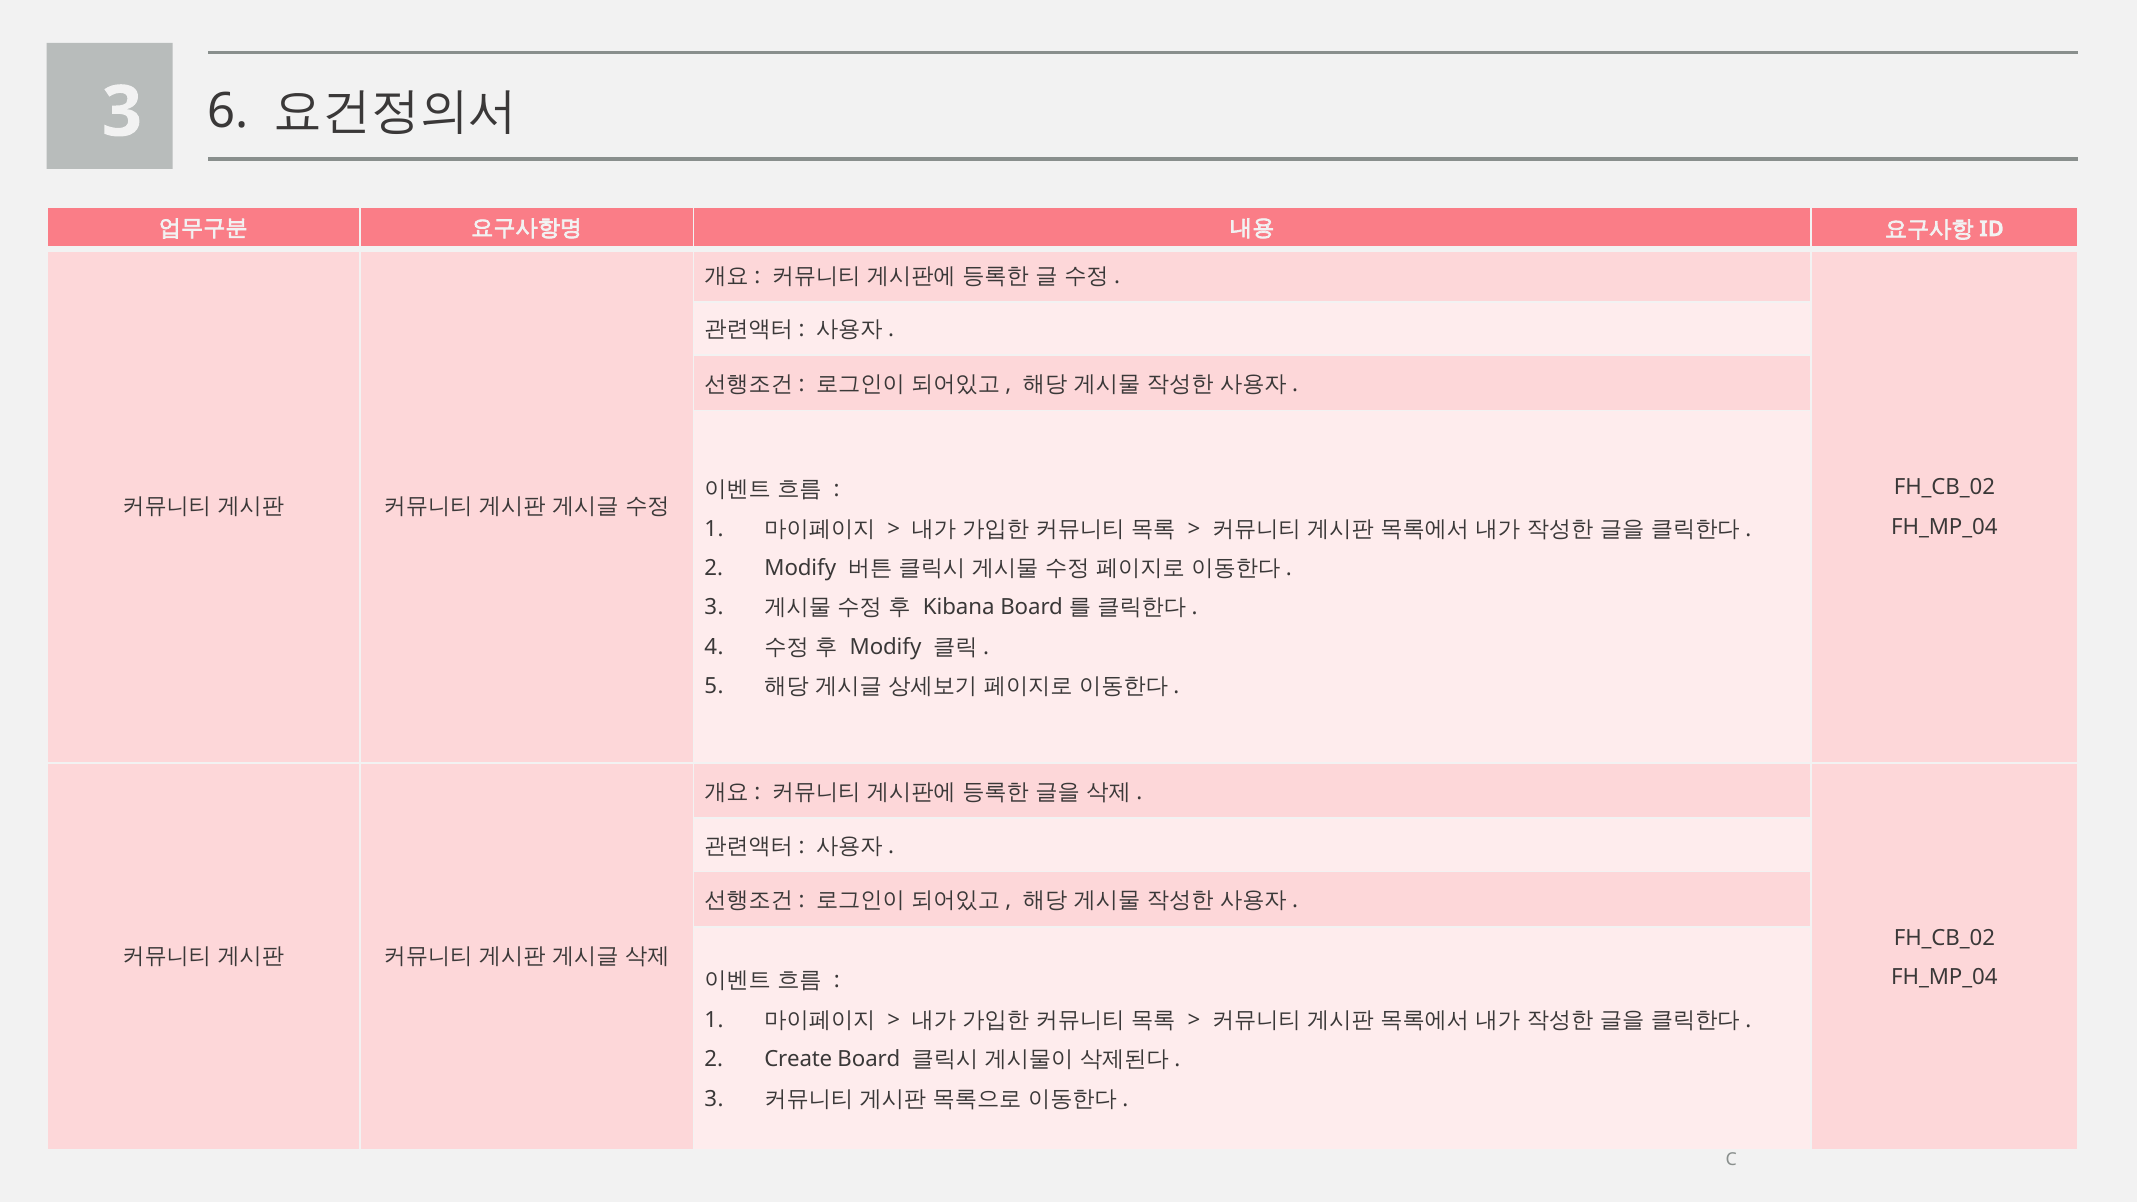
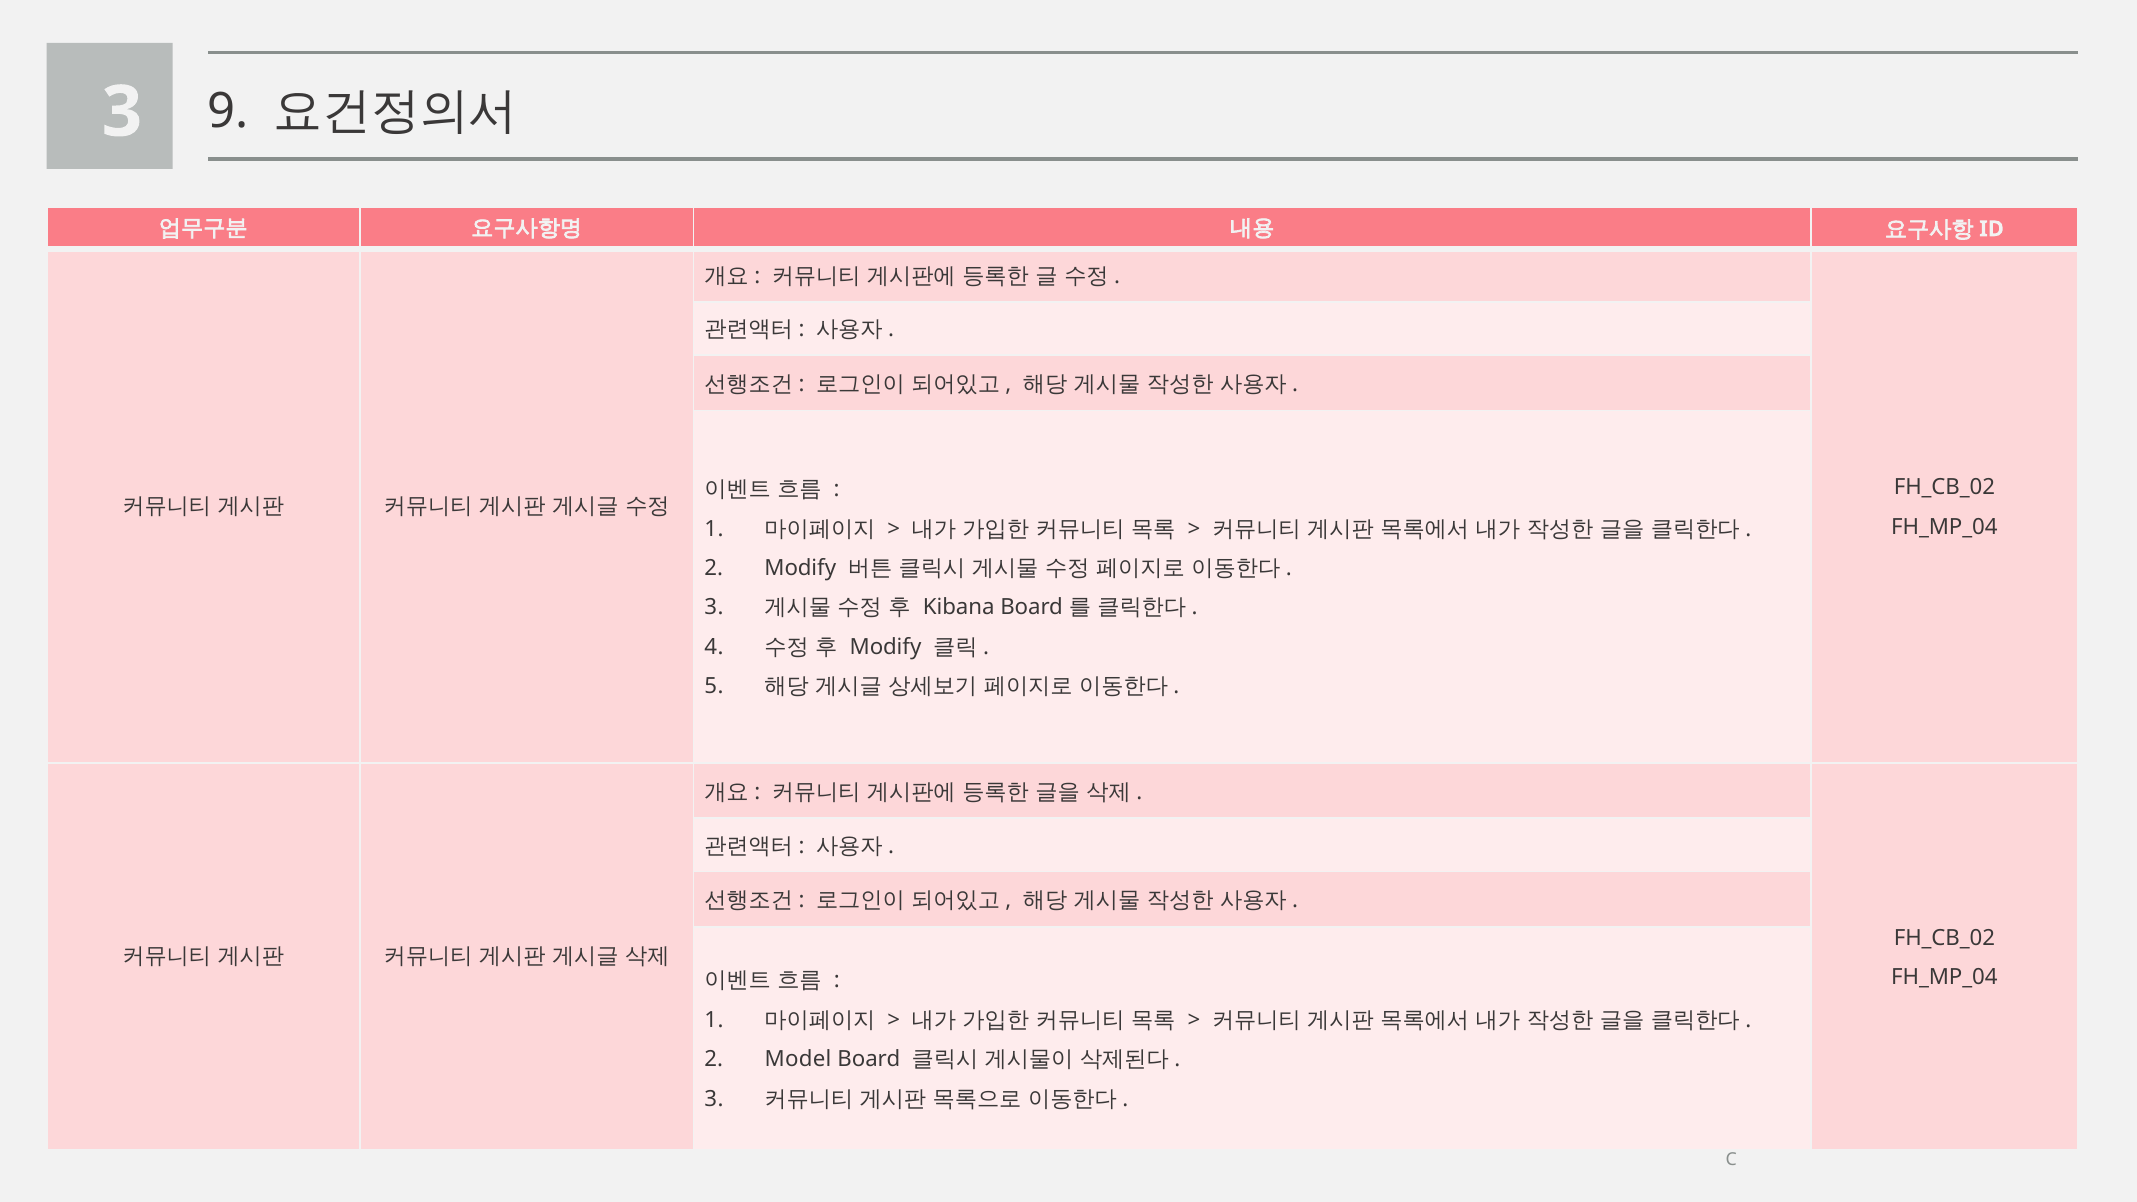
6: 6 -> 9 (228, 111)
Create: Create -> Model (798, 1059)
